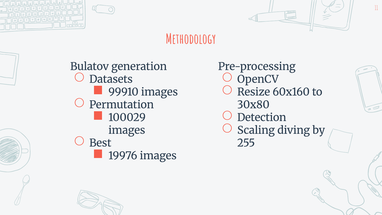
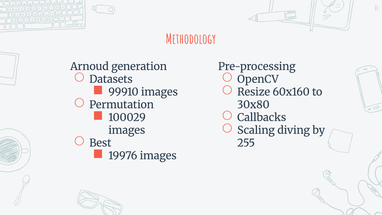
Bulatov: Bulatov -> Arnoud (89, 66)
Detection: Detection -> Callbacks (262, 117)
